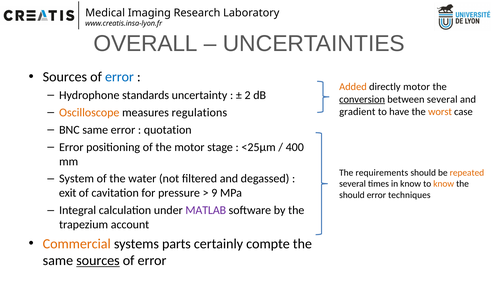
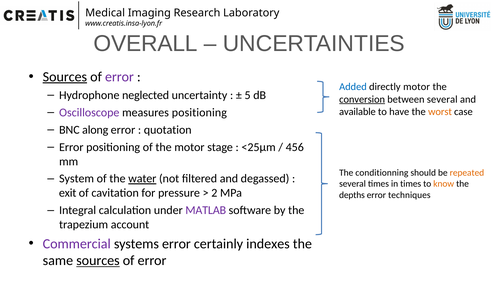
Sources underline: none -> present (65, 77)
error colour: blue -> purple (119, 77)
Added colour: orange -> blue (353, 87)
standards: standards -> neglected (146, 95)
2: 2 -> 5 (248, 95)
Oscilloscope colour: orange -> purple (89, 112)
measures regulations: regulations -> positioning (199, 112)
gradient: gradient -> available (357, 112)
BNC same: same -> along (95, 130)
400: 400 -> 456 (295, 147)
requirements: requirements -> conditionning (382, 172)
water underline: none -> present (142, 178)
in know: know -> times (411, 184)
9: 9 -> 2 (214, 193)
should: should -> depths (352, 195)
Commercial colour: orange -> purple (77, 243)
systems parts: parts -> error (176, 243)
compte: compte -> indexes (268, 243)
